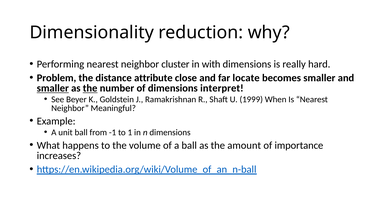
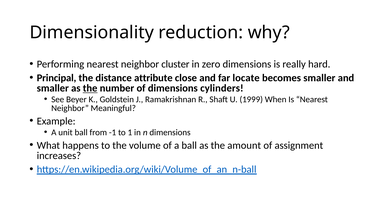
with: with -> zero (211, 64)
Problem: Problem -> Principal (57, 78)
smaller underline: present -> none (53, 88)
interpret: interpret -> cylinders (222, 88)
importance: importance -> assignment (299, 145)
